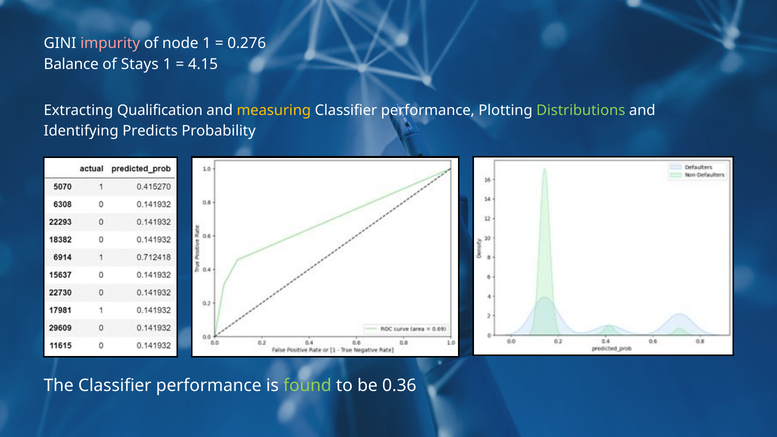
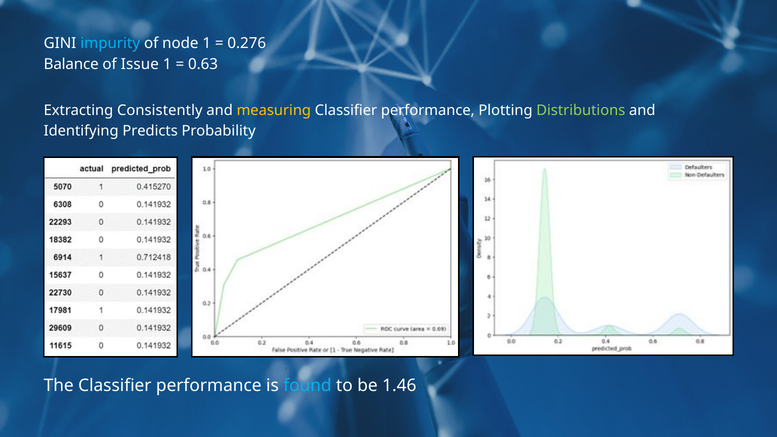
impurity colour: pink -> light blue (110, 43)
Stays: Stays -> Issue (140, 64)
4.15: 4.15 -> 0.63 (203, 64)
Qualification: Qualification -> Consistently (160, 110)
found colour: light green -> light blue (307, 385)
0.36: 0.36 -> 1.46 (399, 385)
